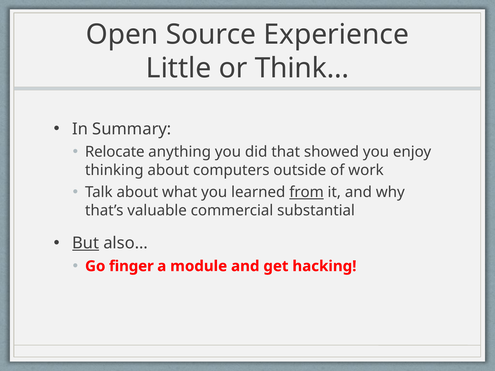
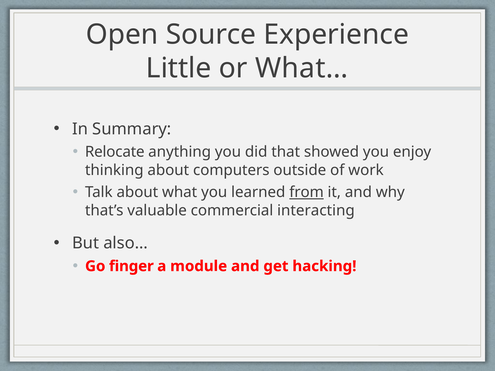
Think…: Think… -> What… (302, 68)
substantial: substantial -> interacting (316, 211)
But underline: present -> none (86, 243)
